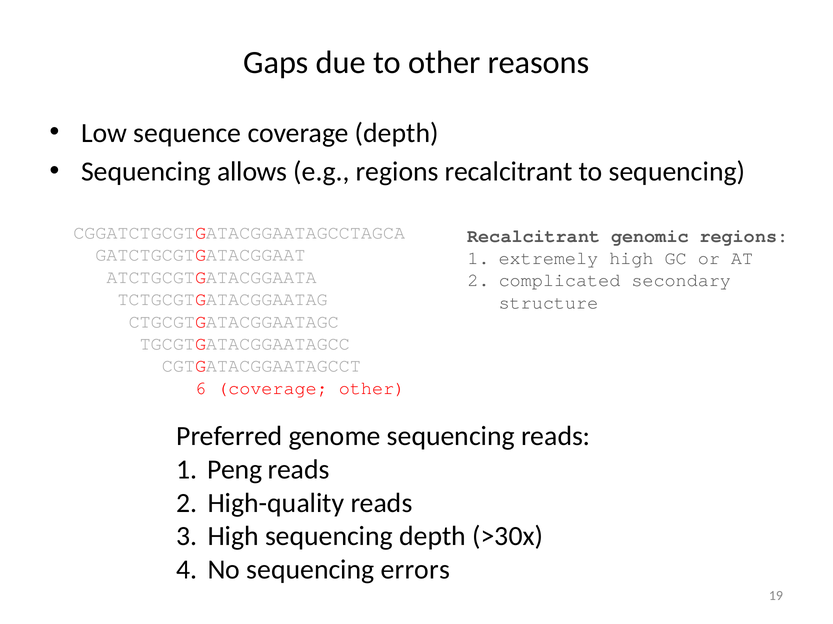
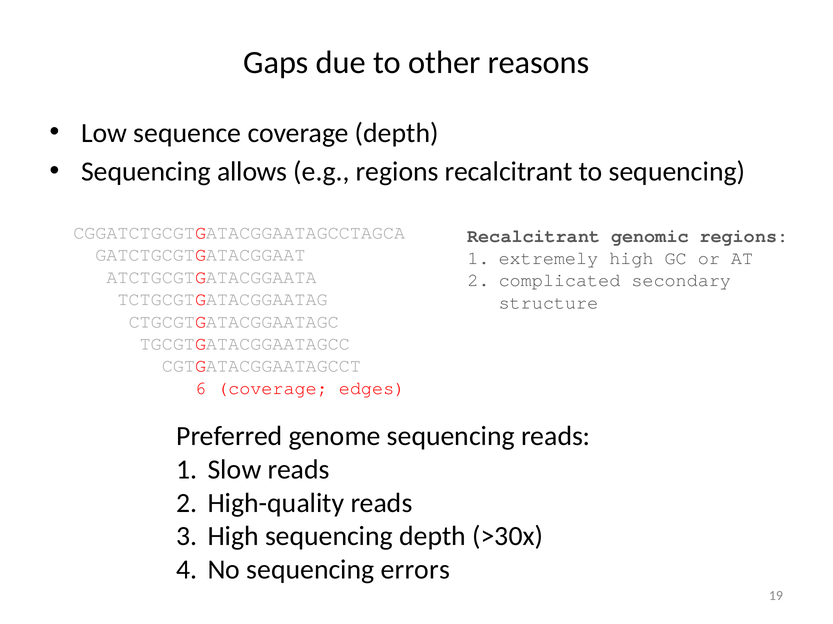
coverage other: other -> edges (372, 388)
Peng: Peng -> Slow (234, 470)
